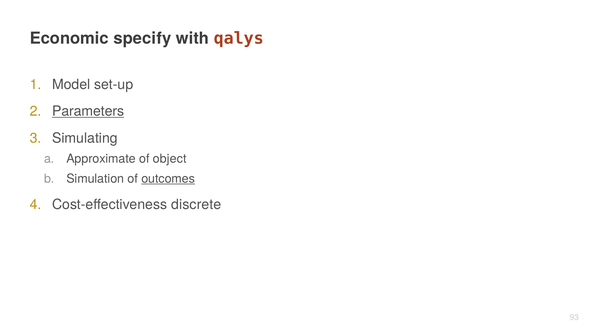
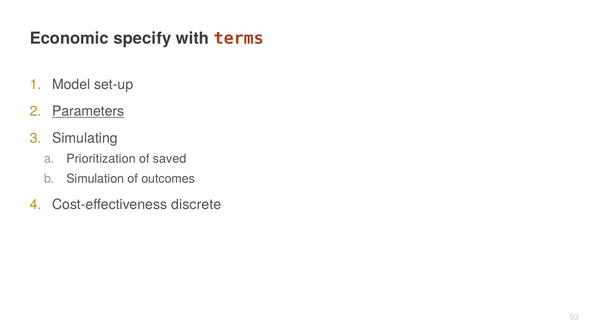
qalys: qalys -> terms (239, 38)
Approximate: Approximate -> Prioritization (101, 159)
object: object -> saved (170, 159)
outcomes underline: present -> none (168, 178)
